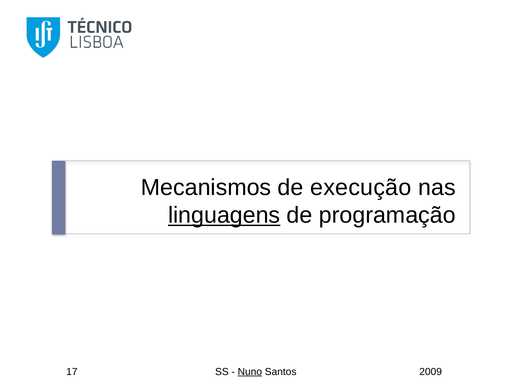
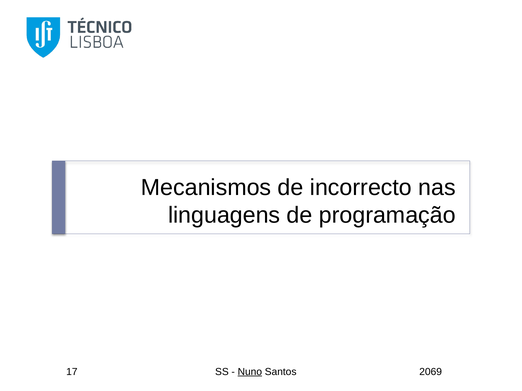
execução: execução -> incorrecto (361, 188)
linguagens underline: present -> none (224, 216)
2009: 2009 -> 2069 (431, 372)
